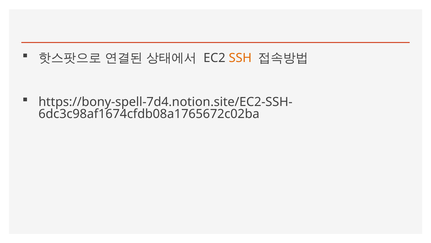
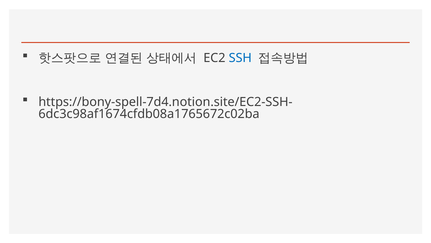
SSH colour: orange -> blue (240, 58)
